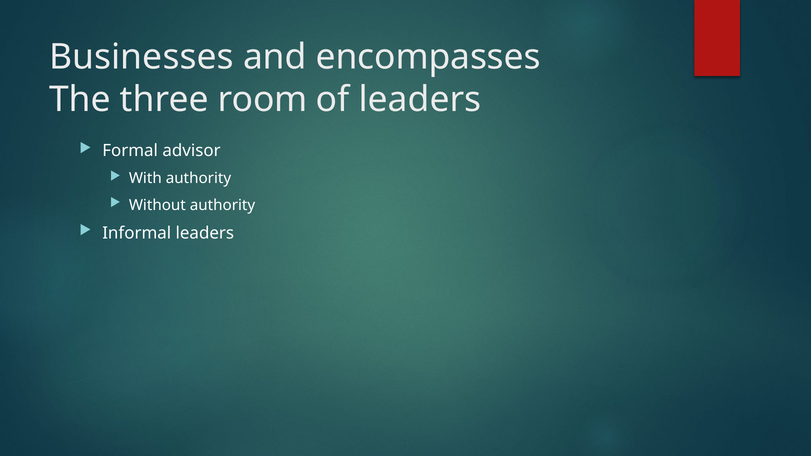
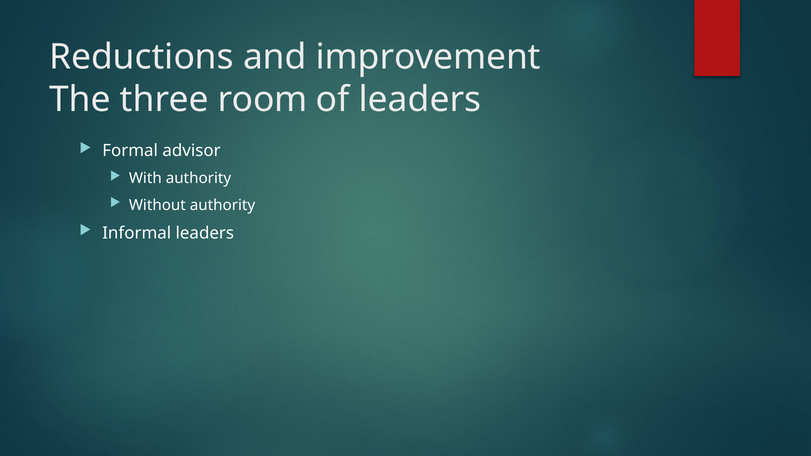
Businesses: Businesses -> Reductions (141, 57)
encompasses: encompasses -> improvement (428, 57)
